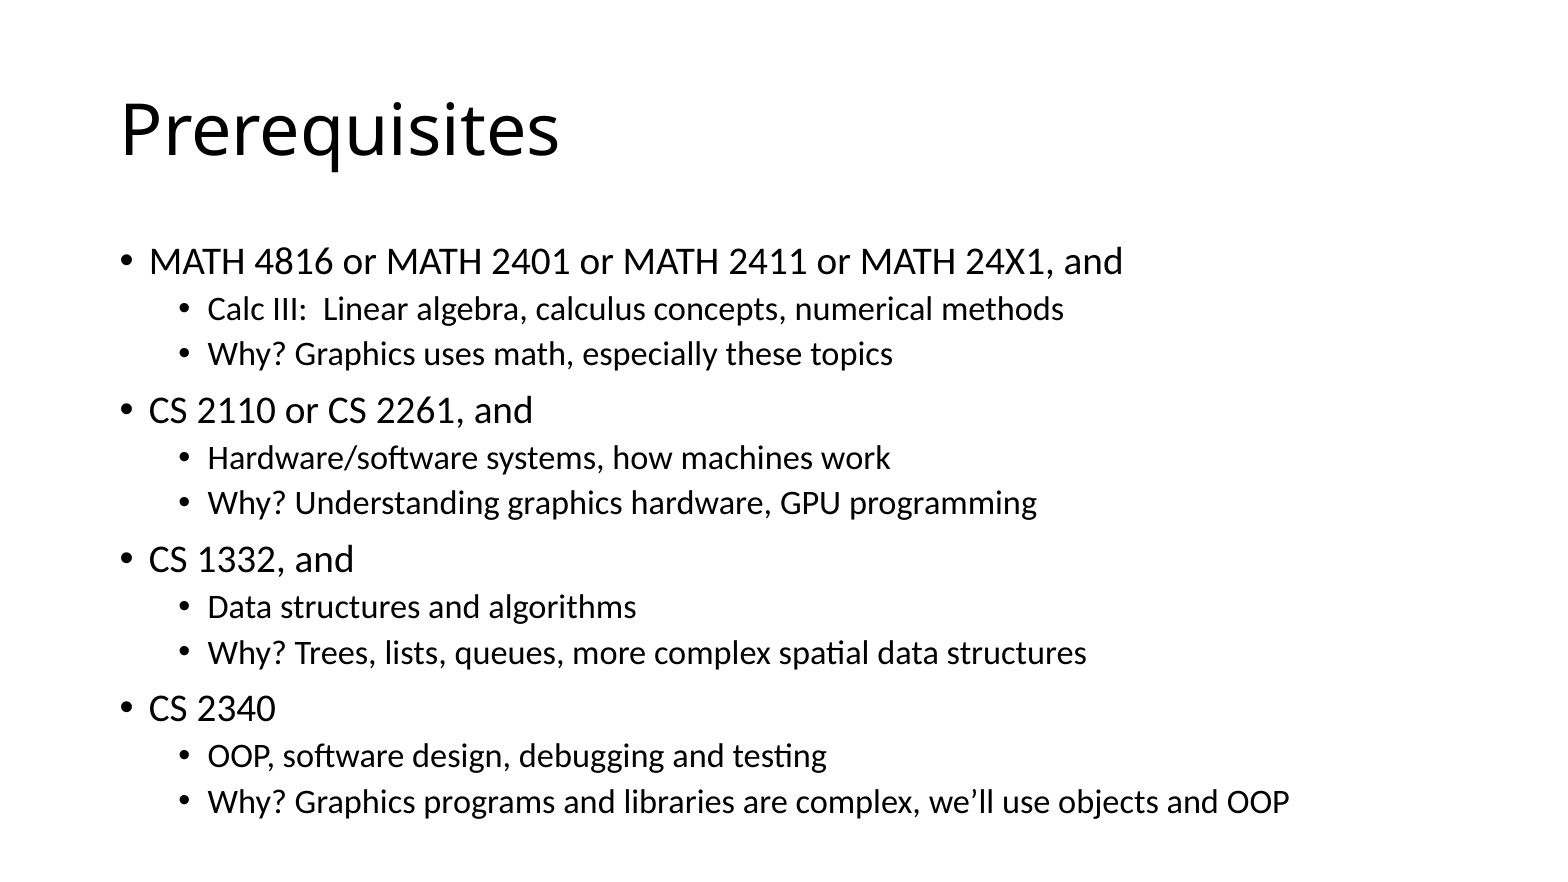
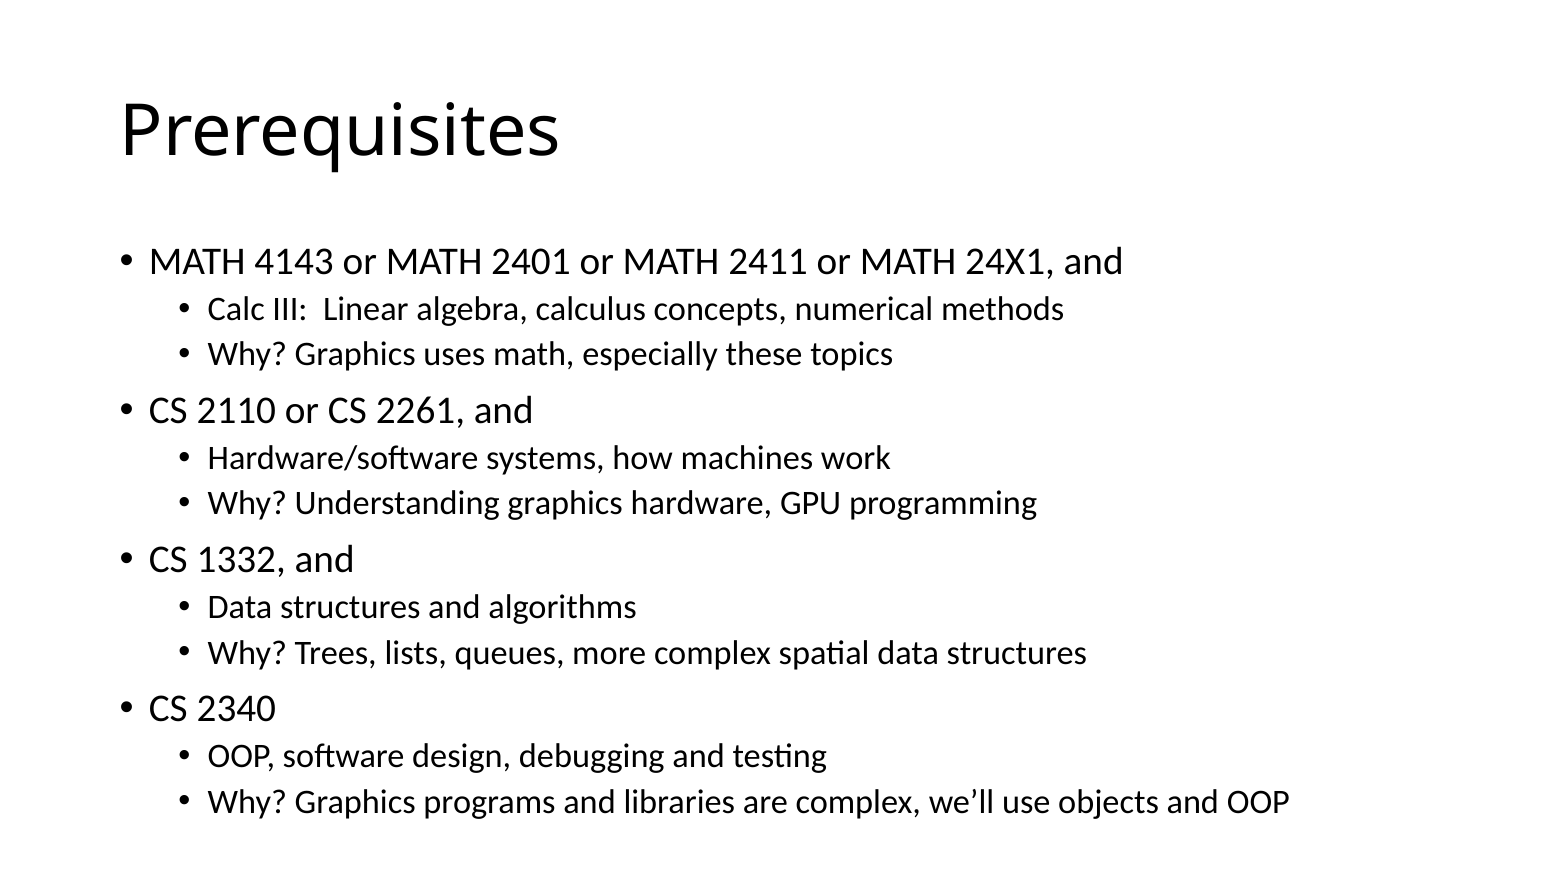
4816: 4816 -> 4143 (294, 262)
